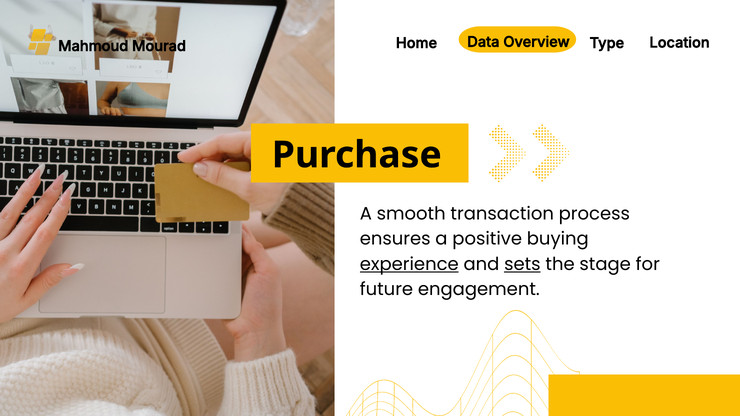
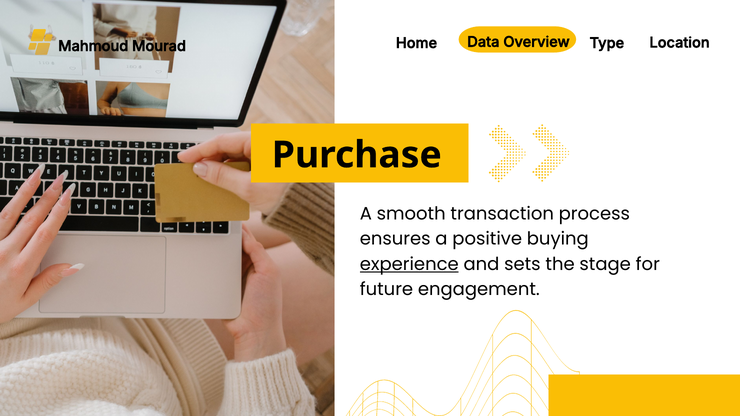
sets underline: present -> none (522, 264)
